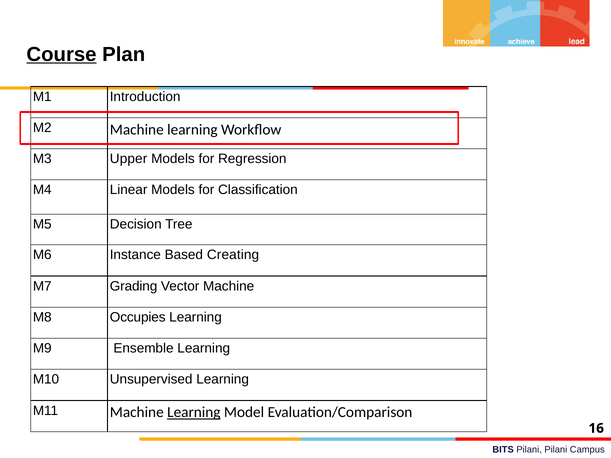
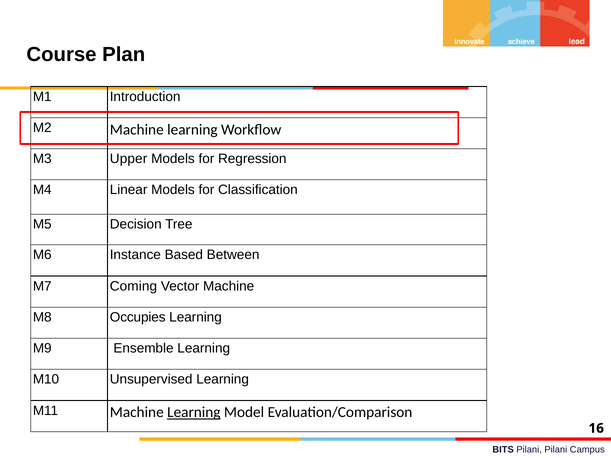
Course underline: present -> none (62, 54)
Creating: Creating -> Between (233, 255)
Grading: Grading -> Coming (133, 286)
